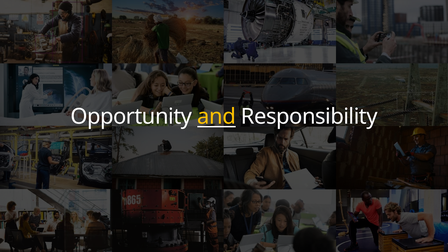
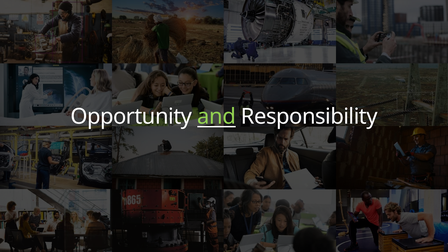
and colour: yellow -> light green (217, 117)
